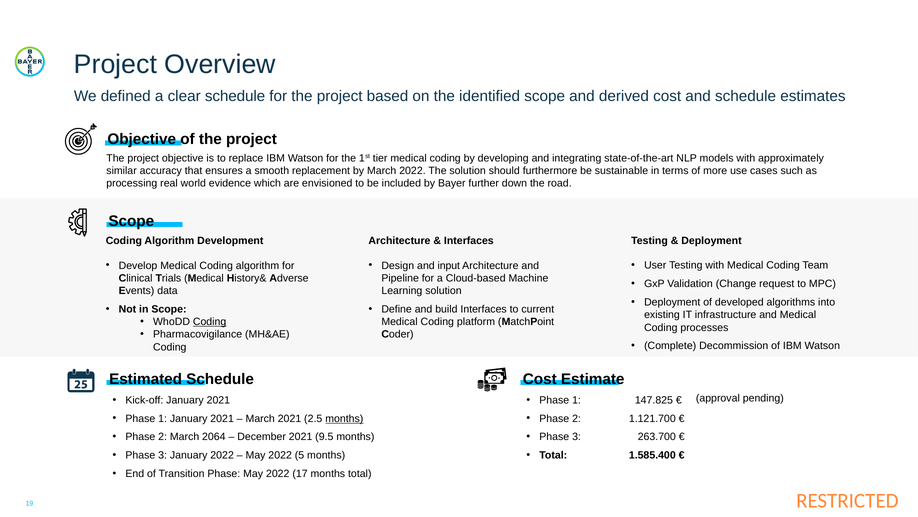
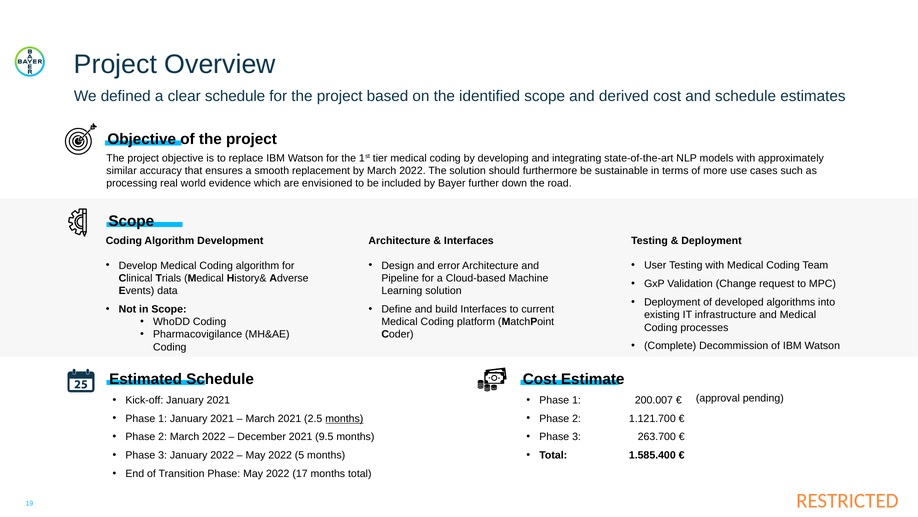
input: input -> error (449, 265)
Coding underline: present -> none (210, 322)
147.825: 147.825 -> 200.007 (654, 400)
2 March 2064: 2064 -> 2022 (214, 437)
